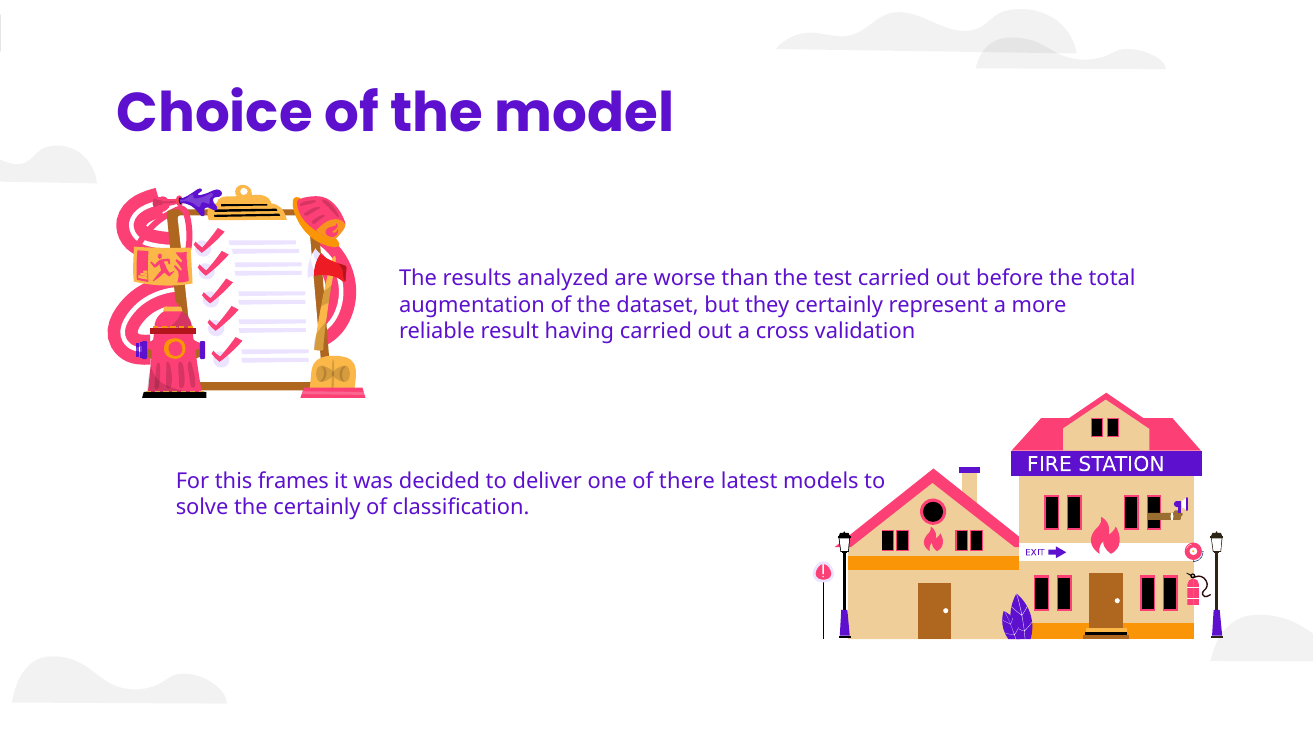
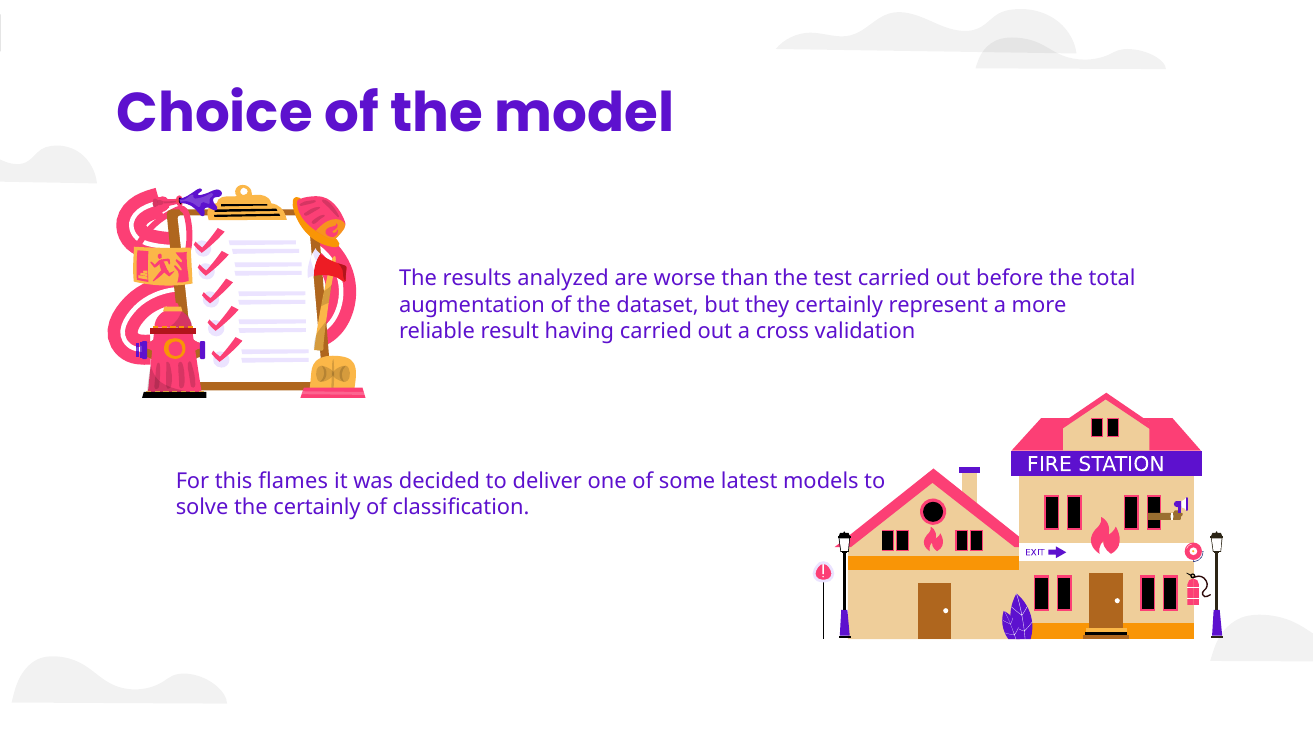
frames: frames -> flames (293, 481)
there: there -> some (687, 481)
